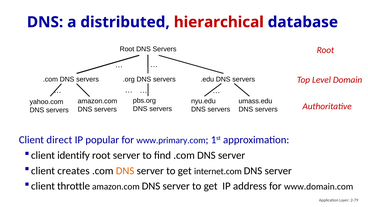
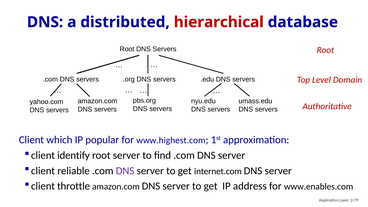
direct: direct -> which (59, 140)
www.primary.com: www.primary.com -> www.highest.com (171, 140)
creates: creates -> reliable (74, 171)
DNS colour: orange -> purple (125, 171)
www.domain.com: www.domain.com -> www.enables.com (319, 187)
